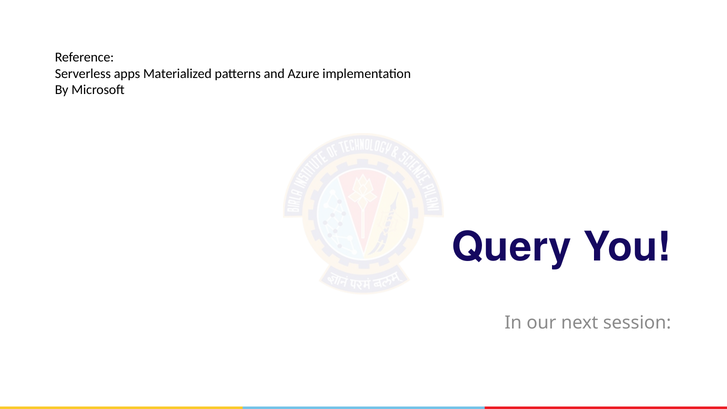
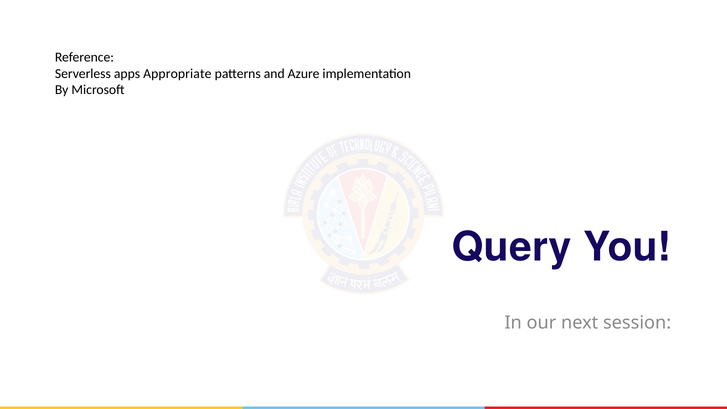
Materialized: Materialized -> Appropriate (177, 74)
